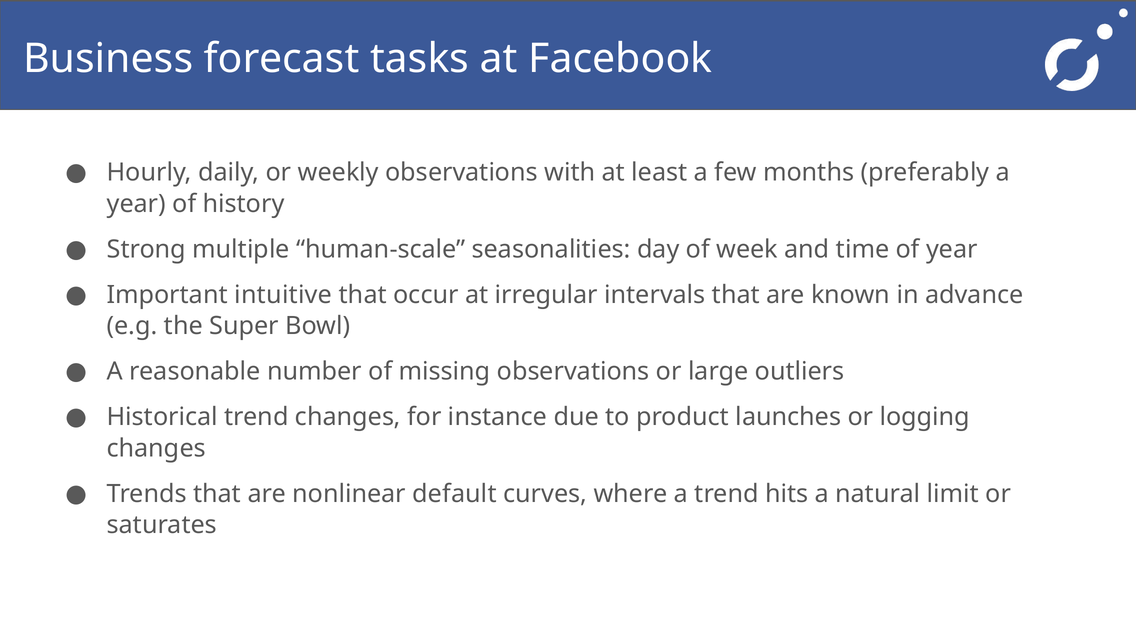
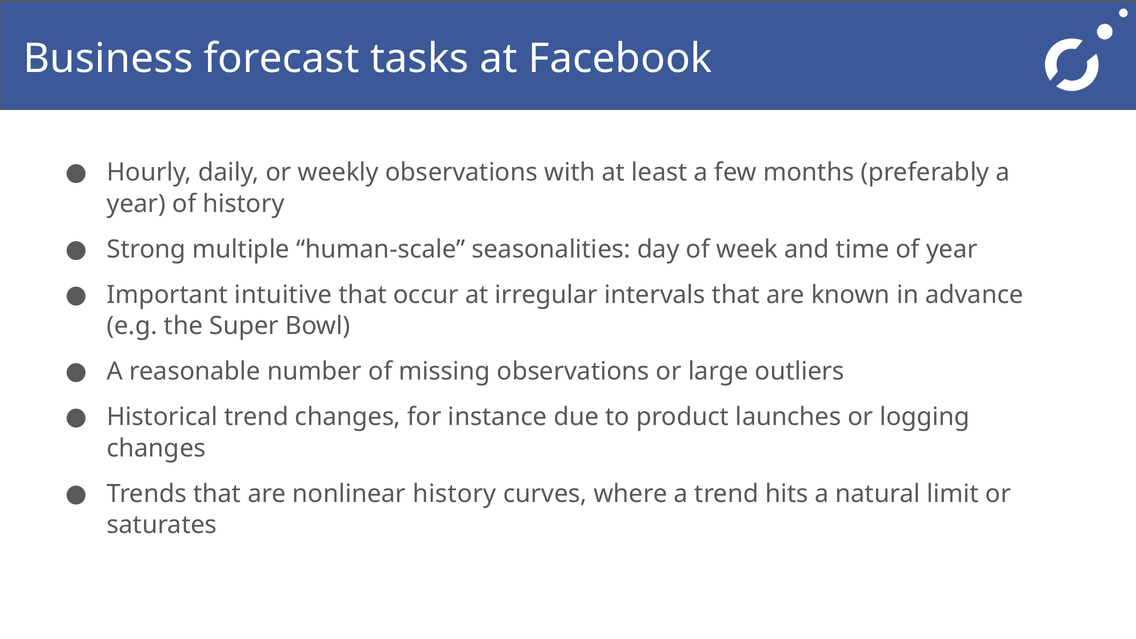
nonlinear default: default -> history (454, 494)
